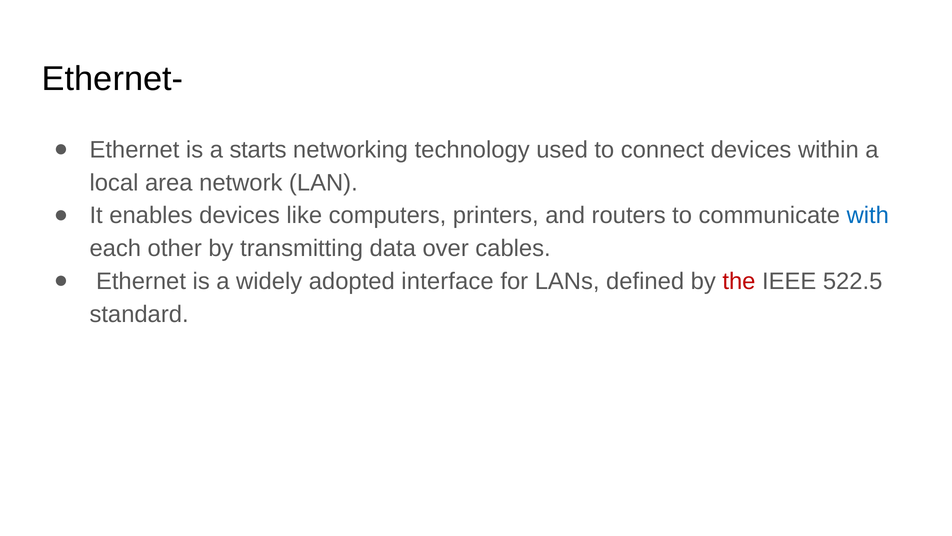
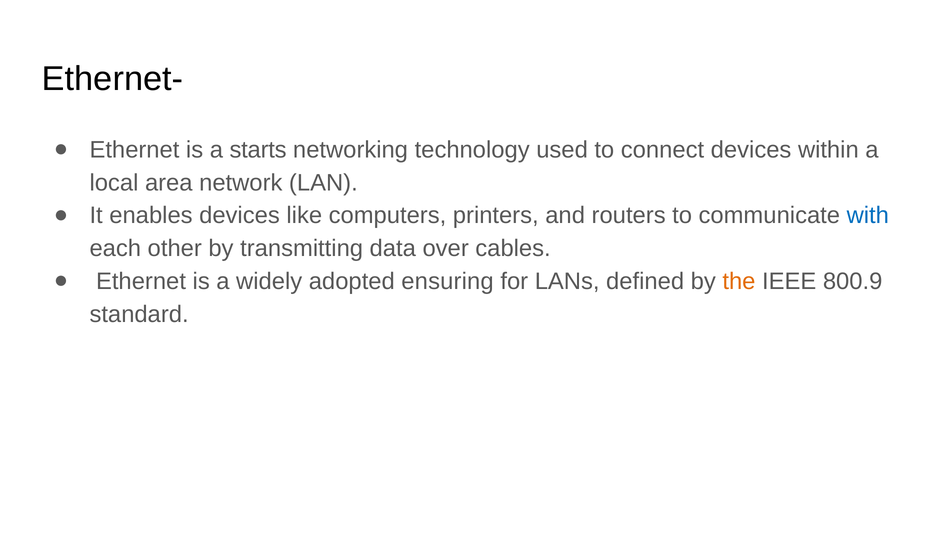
interface: interface -> ensuring (448, 281)
the colour: red -> orange (739, 281)
522.5: 522.5 -> 800.9 (853, 281)
